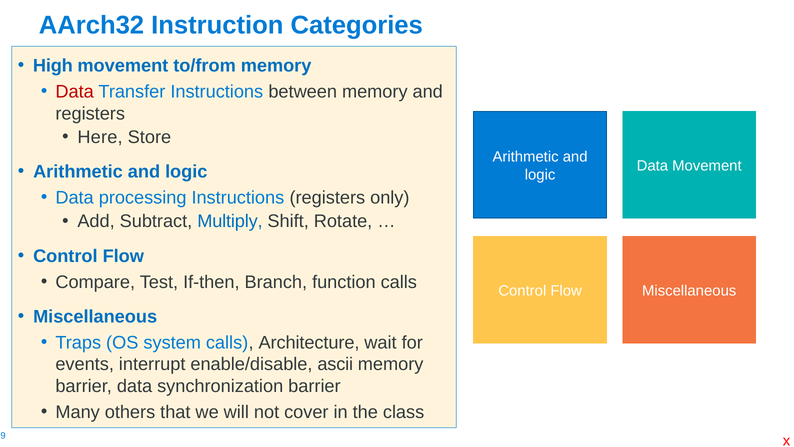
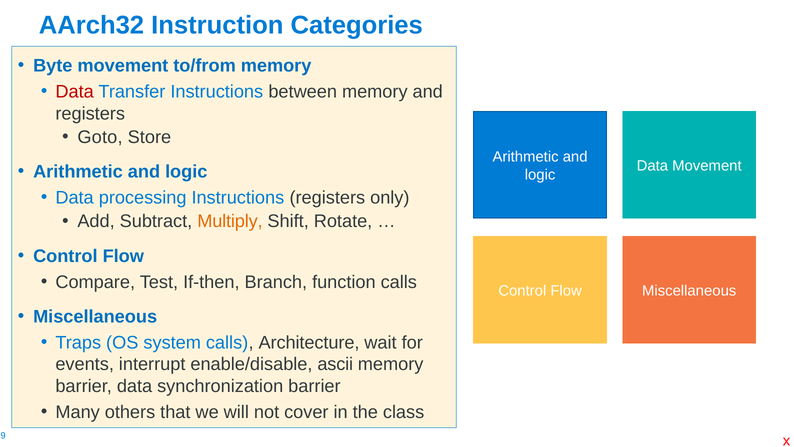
High: High -> Byte (53, 66)
Here: Here -> Goto (100, 137)
Multiply colour: blue -> orange (230, 221)
